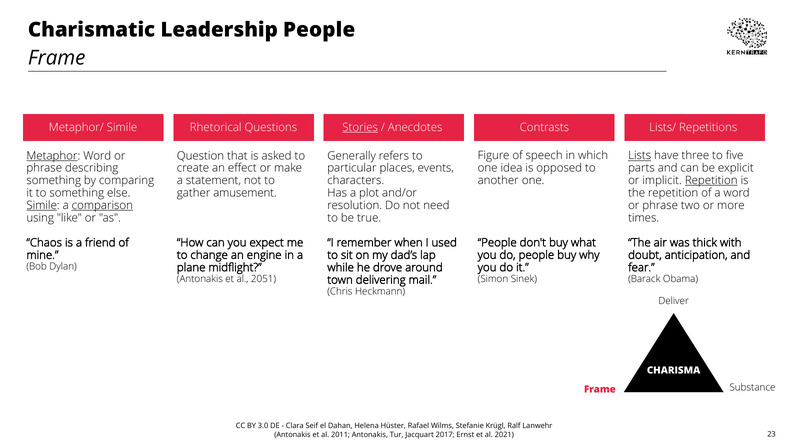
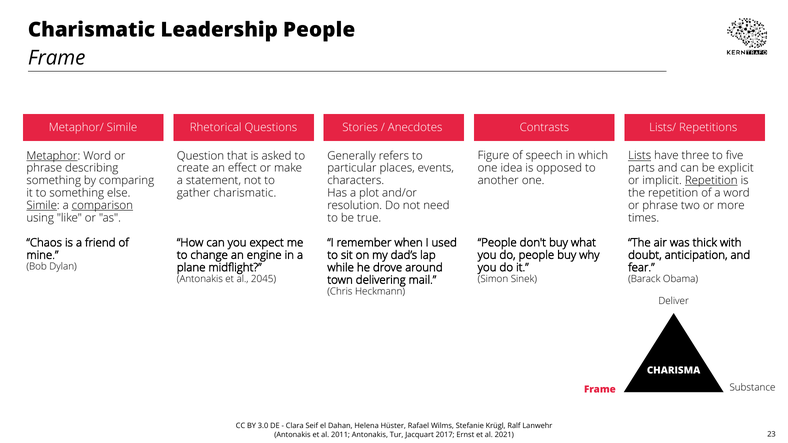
Stories underline: present -> none (360, 127)
gather amusement: amusement -> charismatic (245, 193)
2051: 2051 -> 2045 (264, 279)
